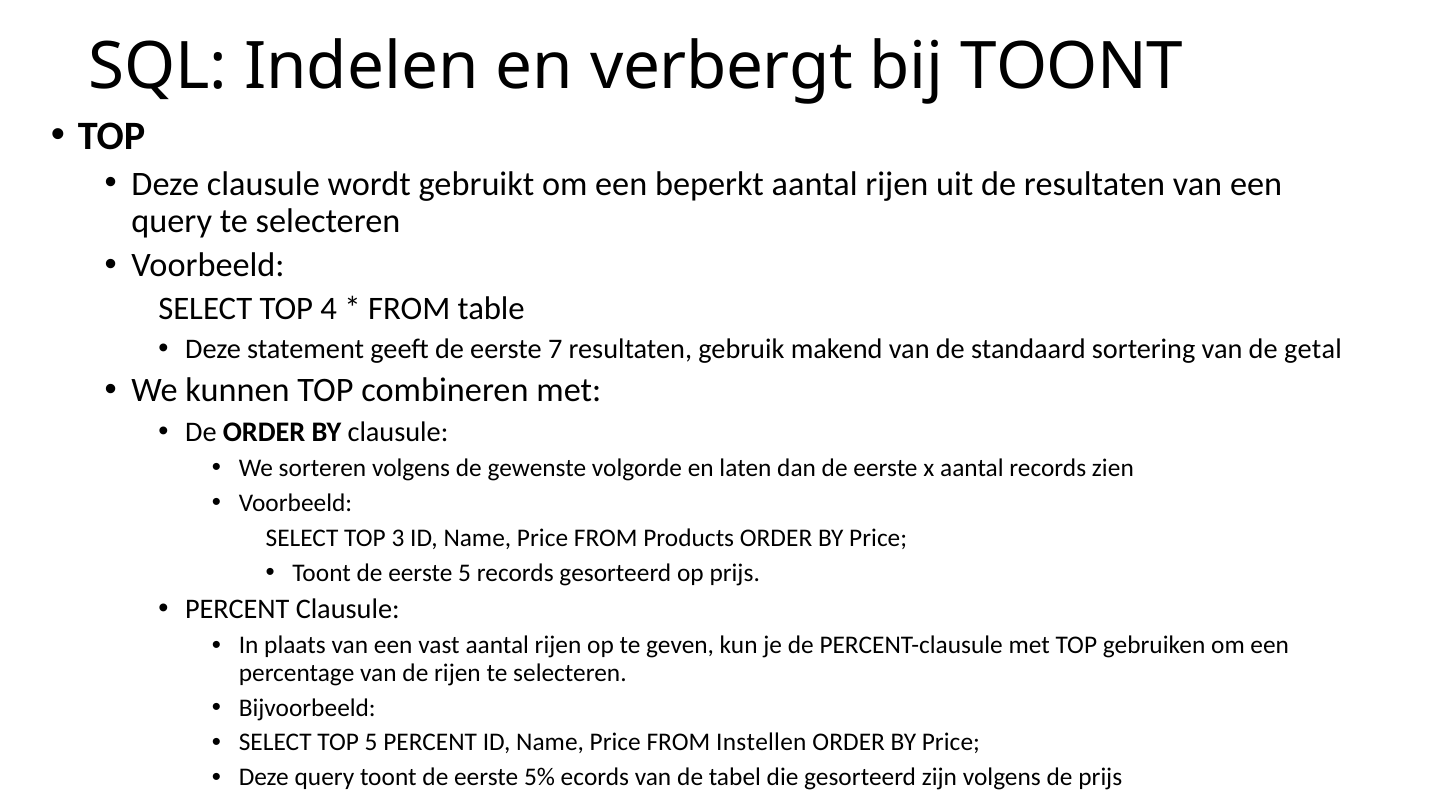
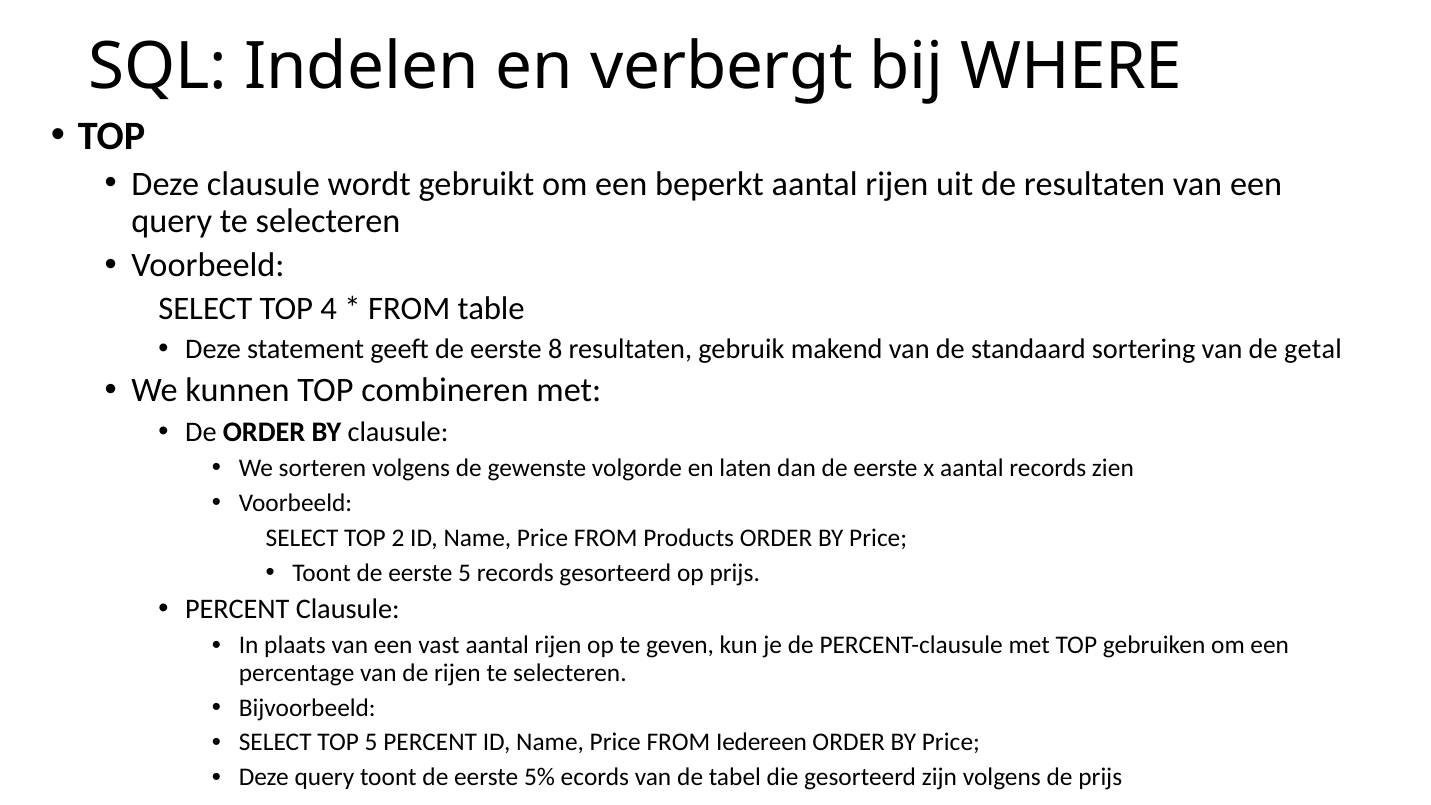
bij TOONT: TOONT -> WHERE (1071, 67)
7: 7 -> 8 (555, 349)
3: 3 -> 2 (398, 538)
Instellen: Instellen -> Iedereen (762, 743)
